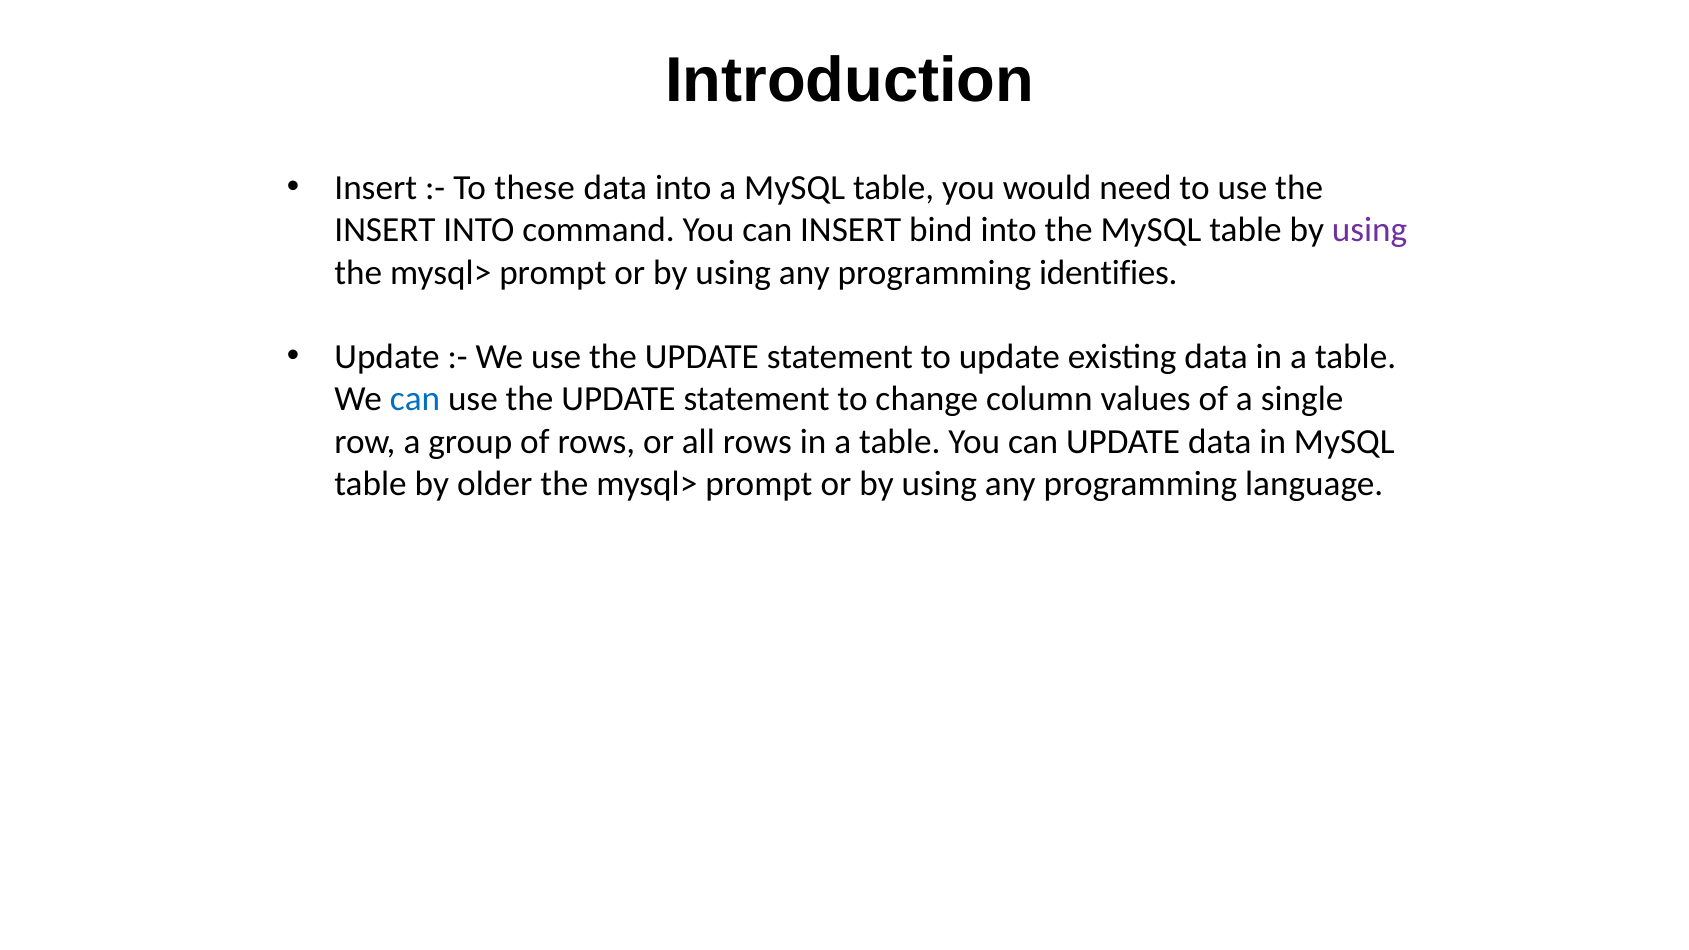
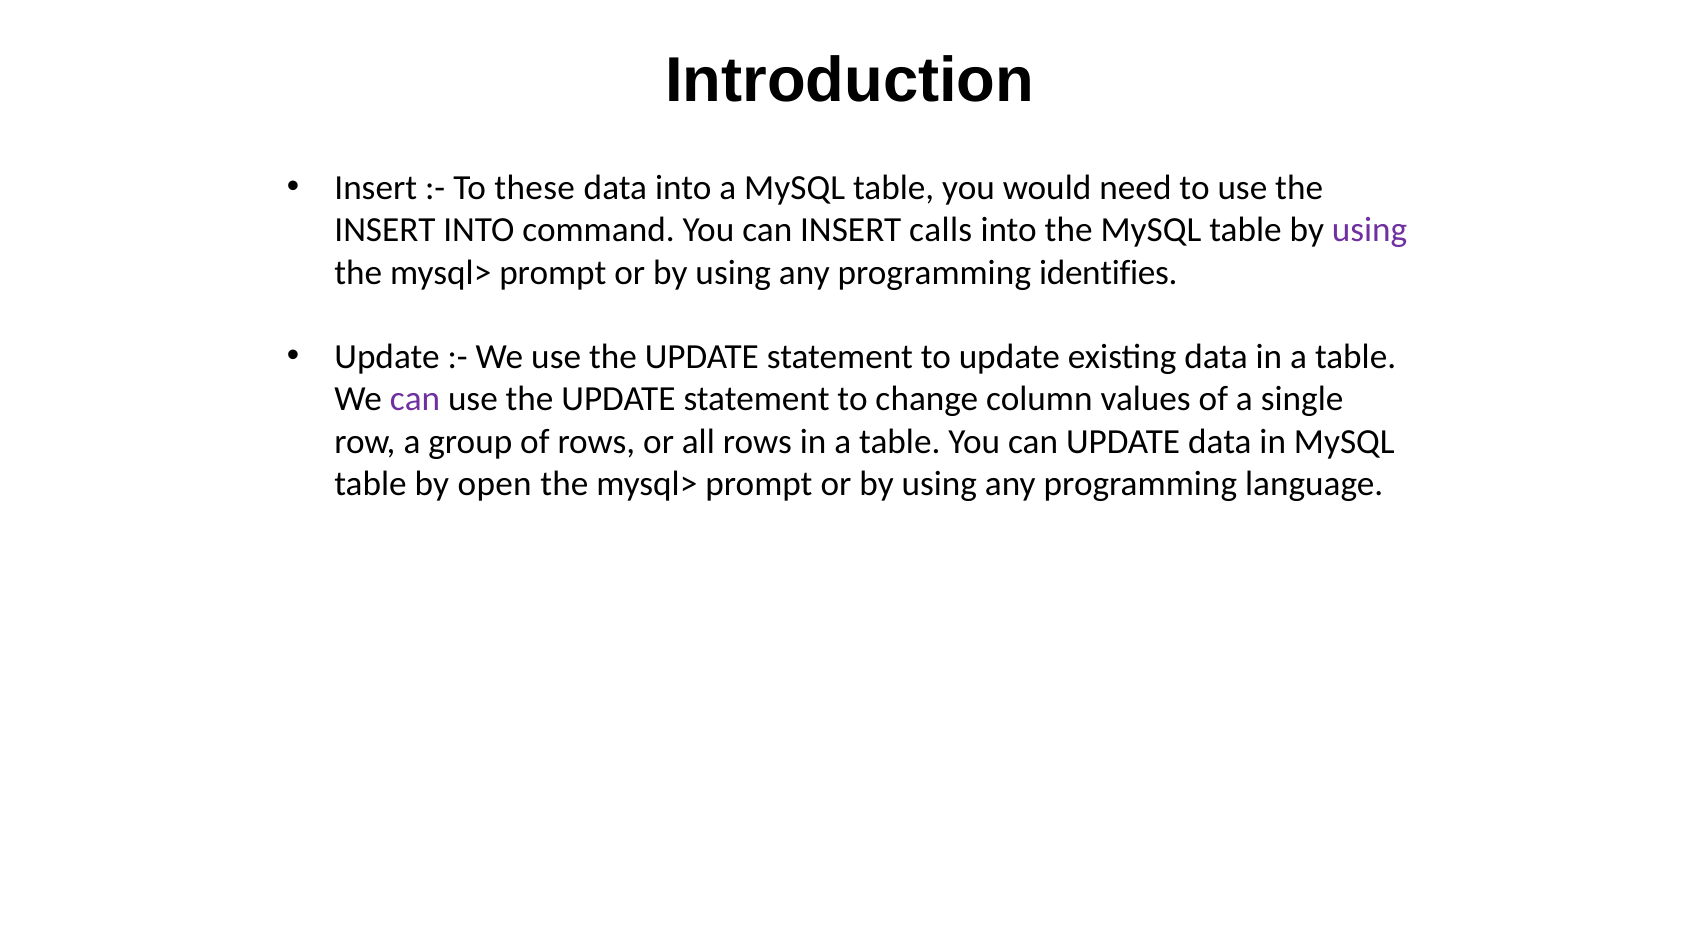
bind: bind -> calls (941, 230)
can colour: blue -> purple (415, 399)
older: older -> open (495, 484)
